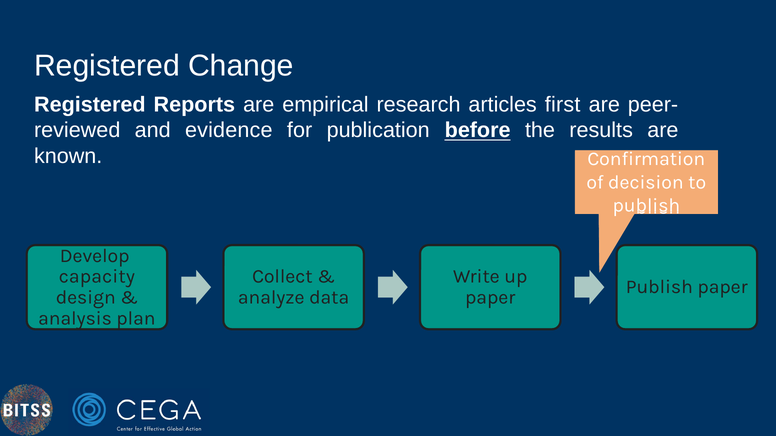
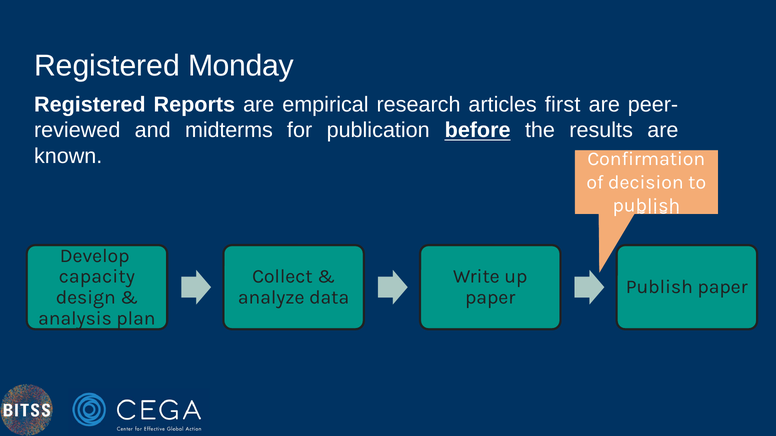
Change: Change -> Monday (241, 66)
evidence: evidence -> midterms (229, 131)
